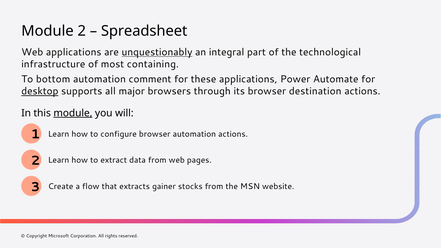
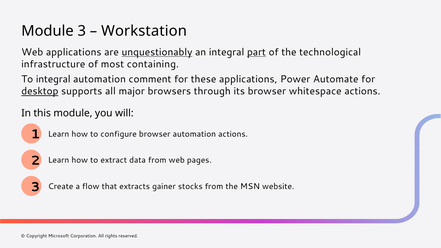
Module 2: 2 -> 3 (82, 31)
Spreadsheet: Spreadsheet -> Workstation (144, 31)
part underline: none -> present (256, 52)
To bottom: bottom -> integral (53, 79)
destination: destination -> whitespace (315, 91)
module underline: present -> none (73, 113)
